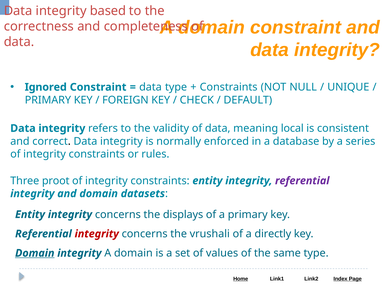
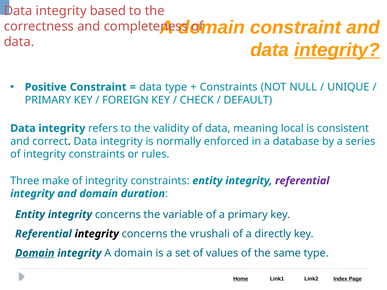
integrity underline: none -> present (337, 50)
Ignored: Ignored -> Positive (46, 87)
proot: proot -> make (56, 181)
datasets: datasets -> duration (143, 194)
displays: displays -> variable (183, 215)
integrity colour: red -> black (97, 234)
